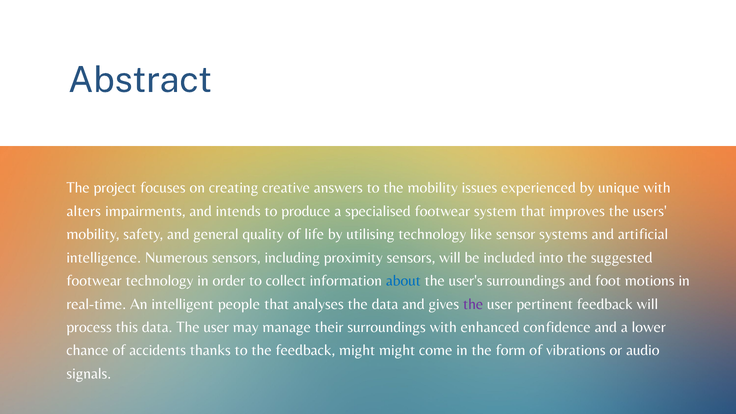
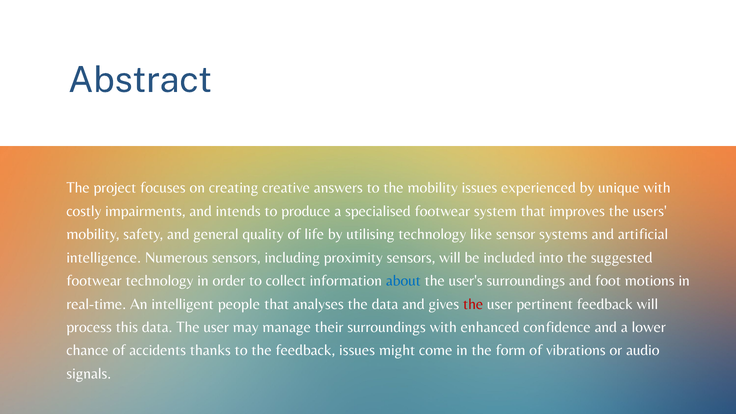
alters: alters -> costly (84, 211)
the colour: purple -> red (473, 304)
feedback might: might -> issues (357, 350)
